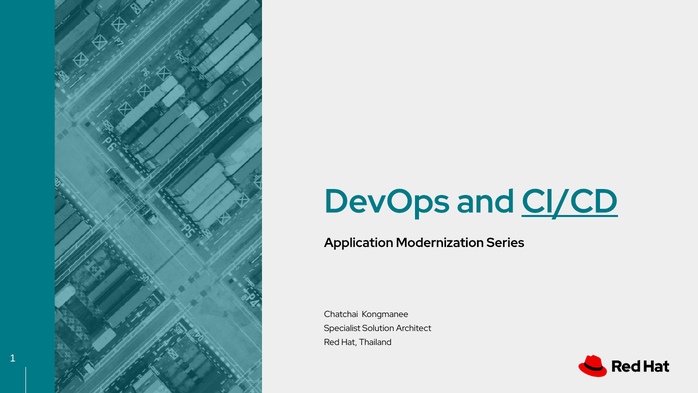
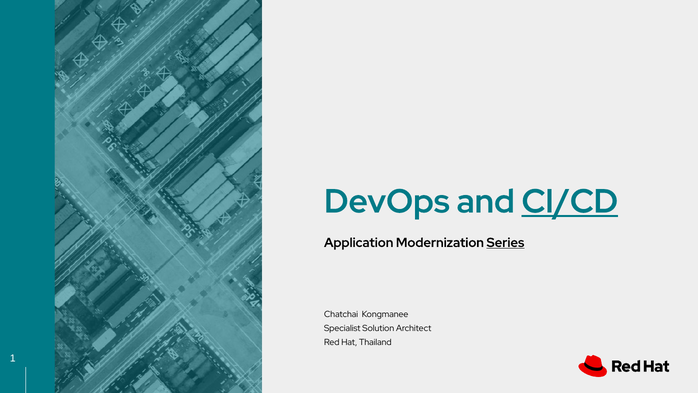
Series underline: none -> present (505, 242)
